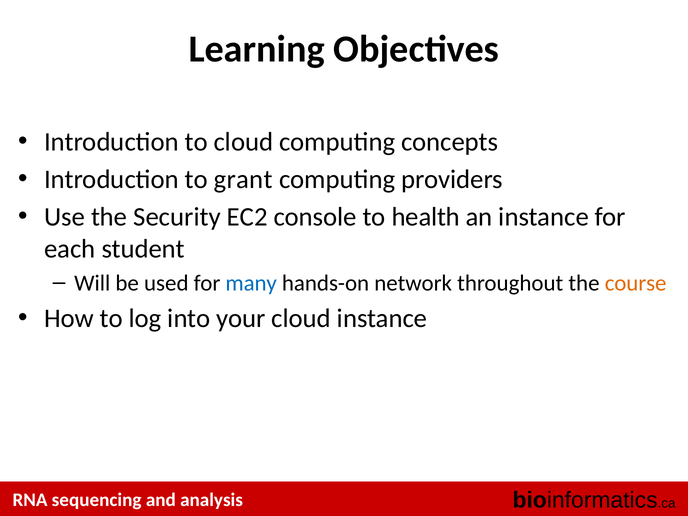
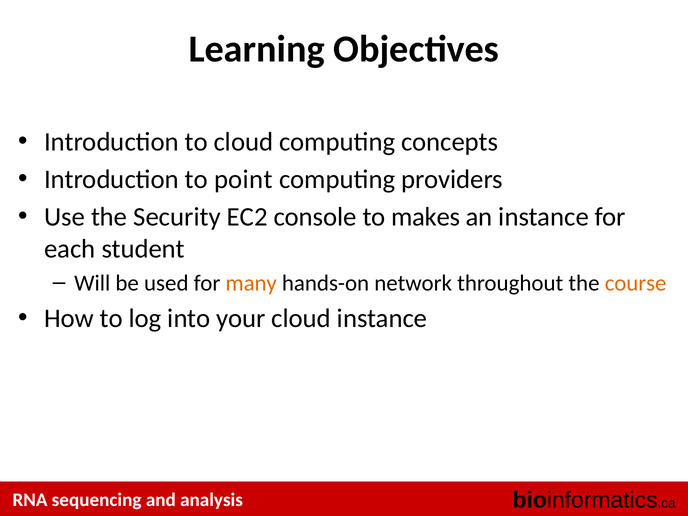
grant: grant -> point (243, 179)
health: health -> makes (426, 217)
many colour: blue -> orange (251, 283)
